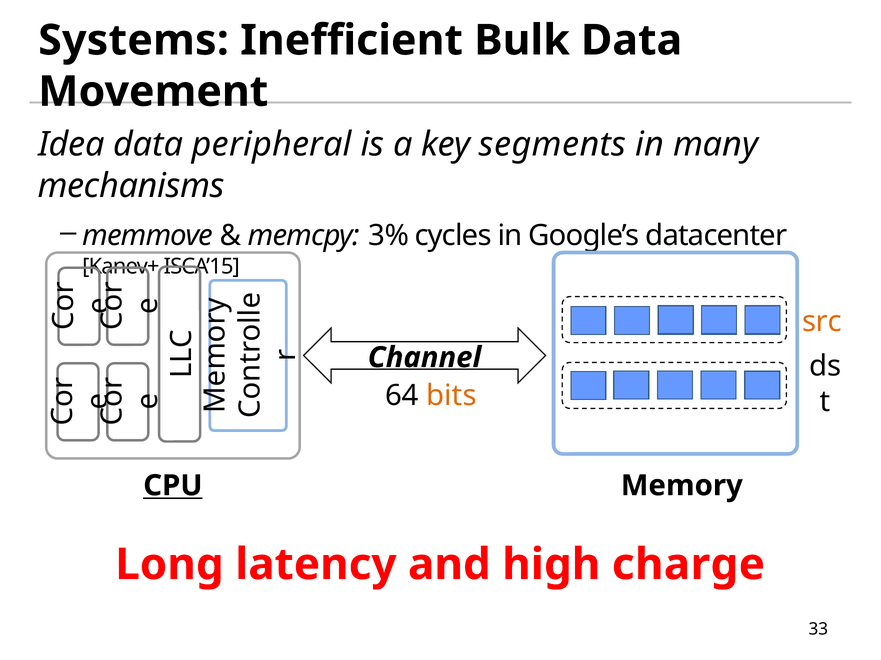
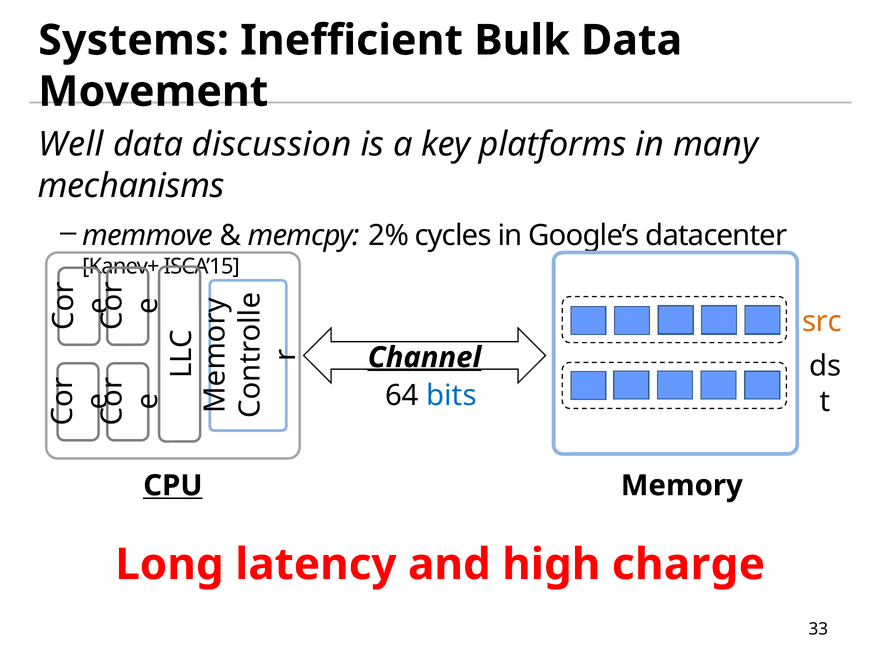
Idea: Idea -> Well (71, 145)
peripheral: peripheral -> discussion (272, 145)
segments: segments -> platforms (553, 145)
3%: 3% -> 2% (389, 236)
Channel underline: none -> present (425, 358)
bits colour: orange -> blue (451, 396)
